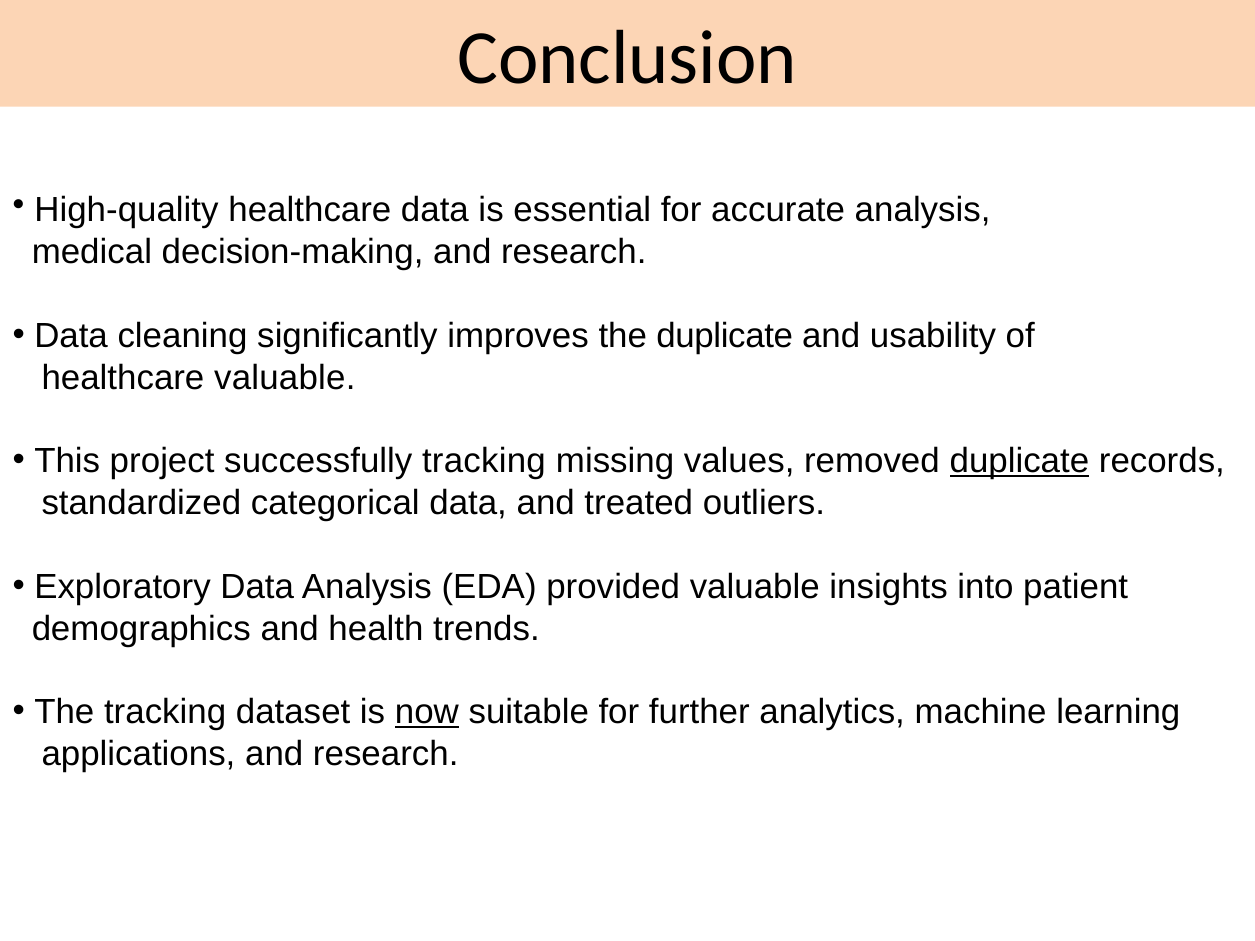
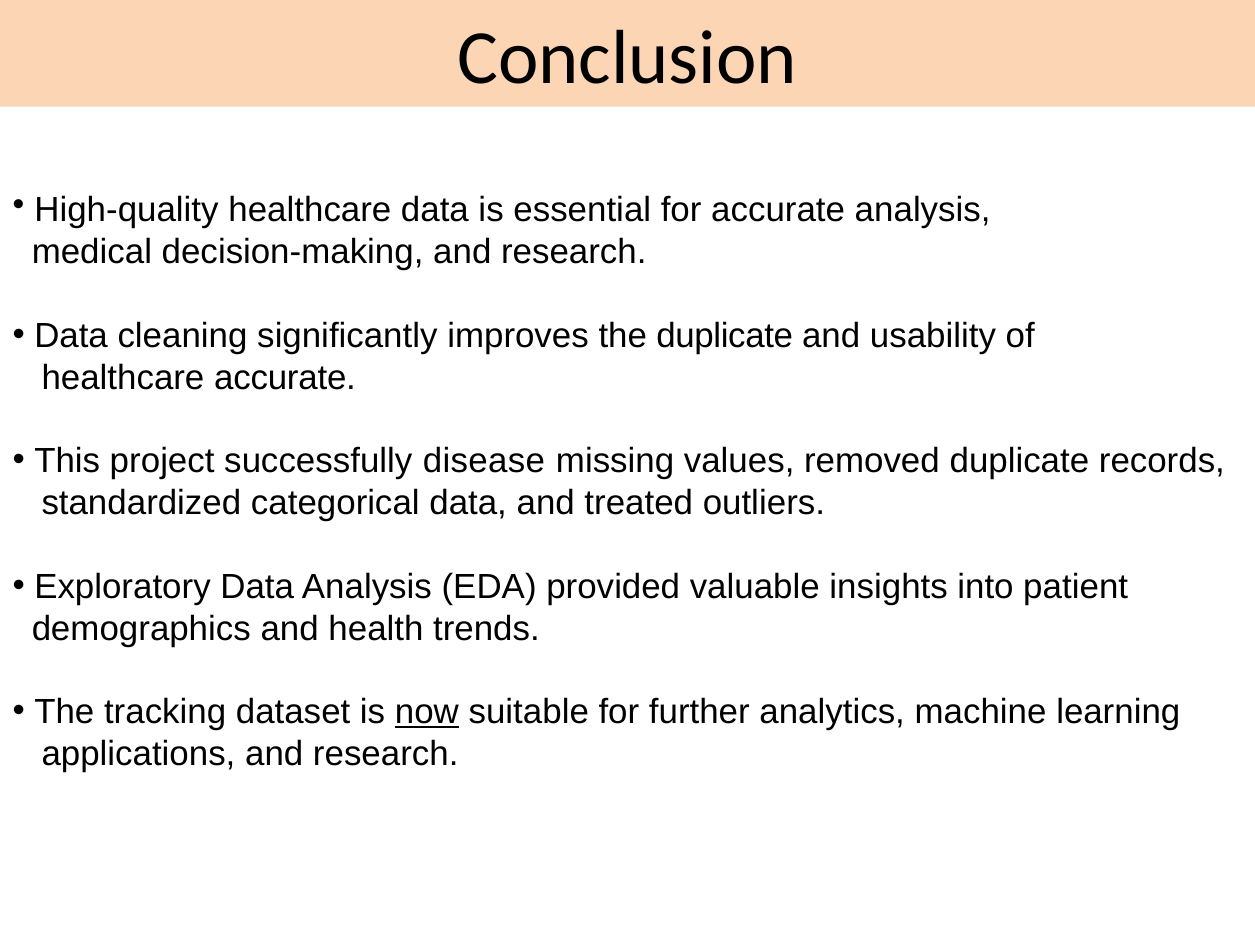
healthcare valuable: valuable -> accurate (285, 378)
successfully tracking: tracking -> disease (484, 461)
duplicate underline: present -> none (1019, 461)
